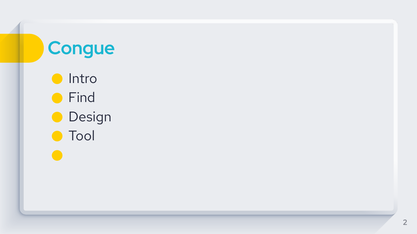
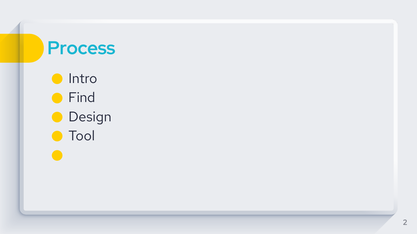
Congue: Congue -> Process (81, 48)
